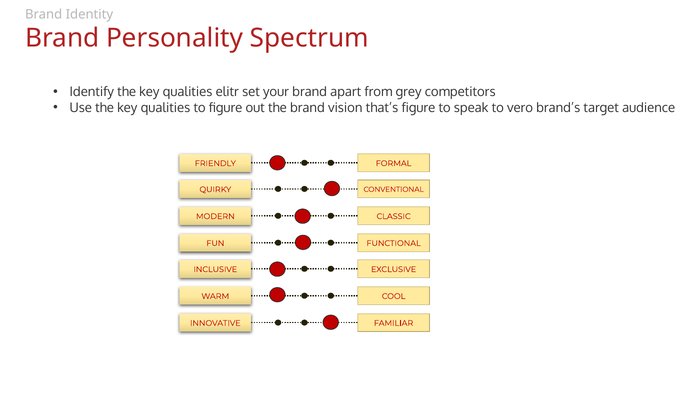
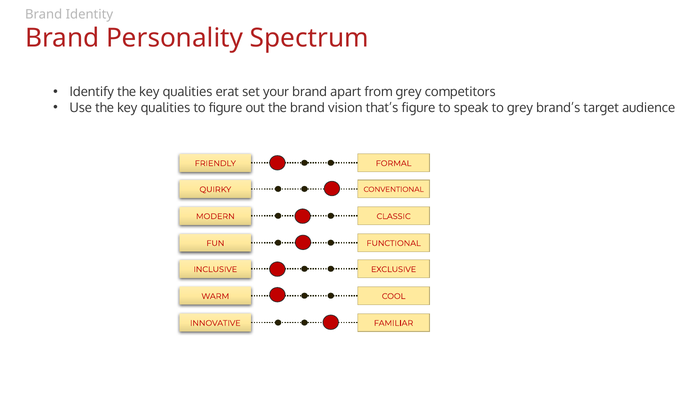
elitr: elitr -> erat (227, 92)
to vero: vero -> grey (520, 108)
